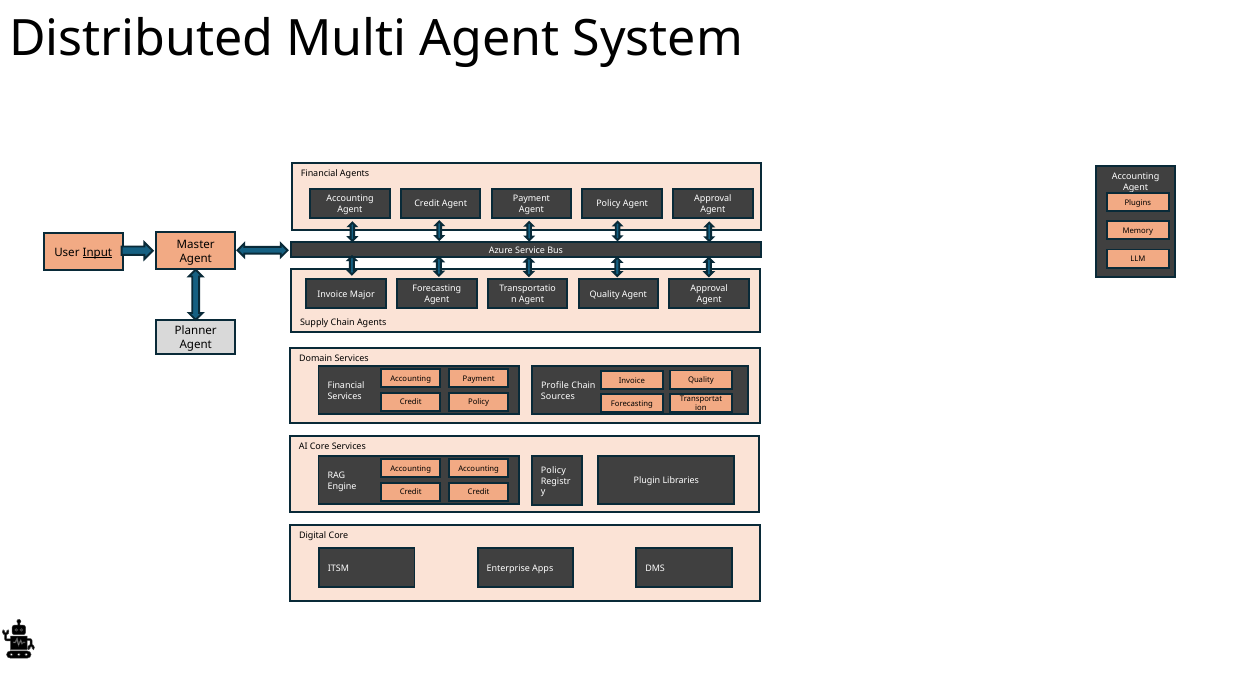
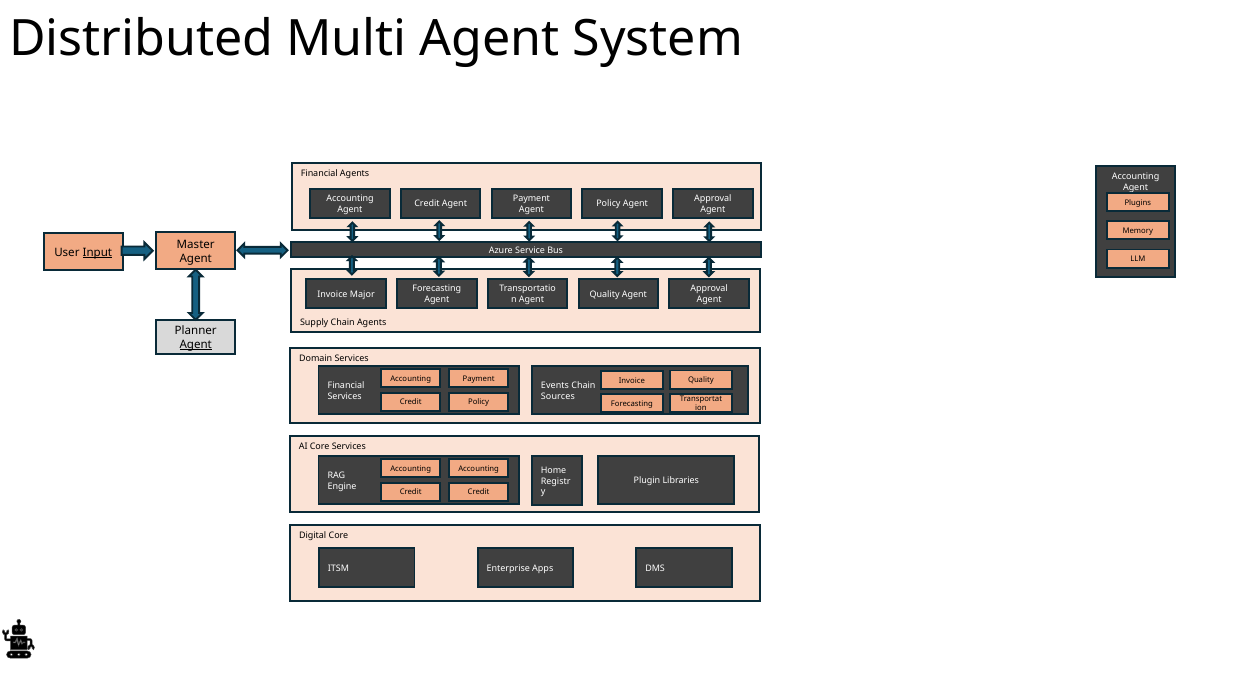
Agent underline: none -> present (196, 345)
Profile: Profile -> Events (555, 386)
Policy: Policy -> Home (553, 470)
